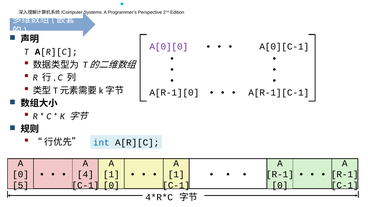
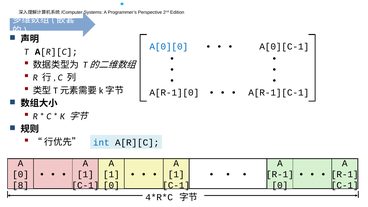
A[0][0 colour: purple -> blue (169, 47)
4: 4 -> 1 (85, 174)
5: 5 -> 8 (21, 185)
